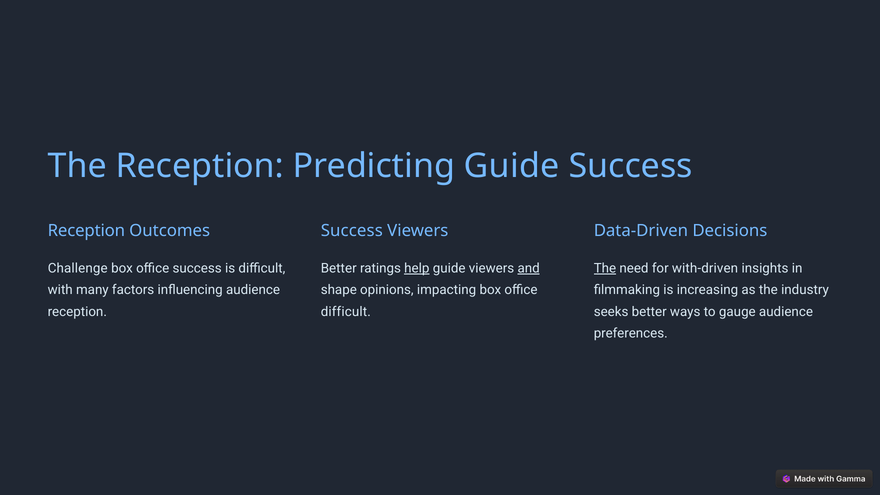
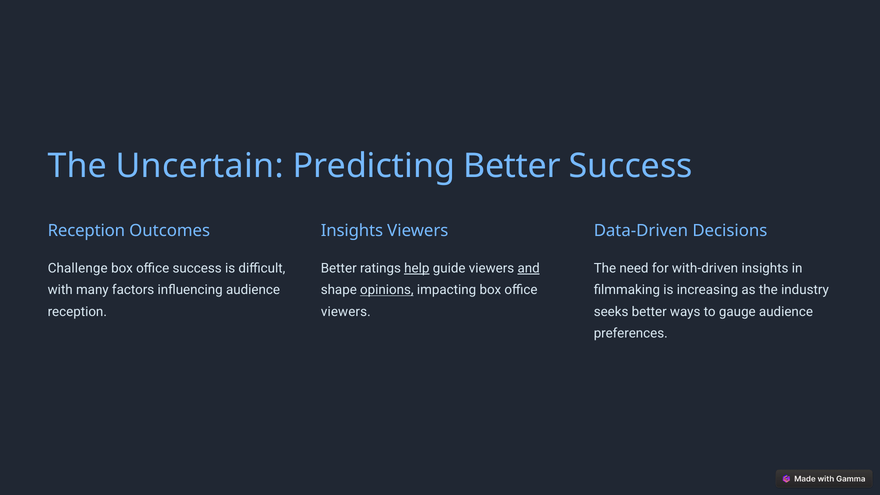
The Reception: Reception -> Uncertain (200, 166)
Predicting Guide: Guide -> Better (512, 166)
Success: Success -> Insights (352, 231)
The underline: present -> none (605, 268)
opinions underline: none -> present (387, 290)
difficult: difficult -> viewers (346, 312)
